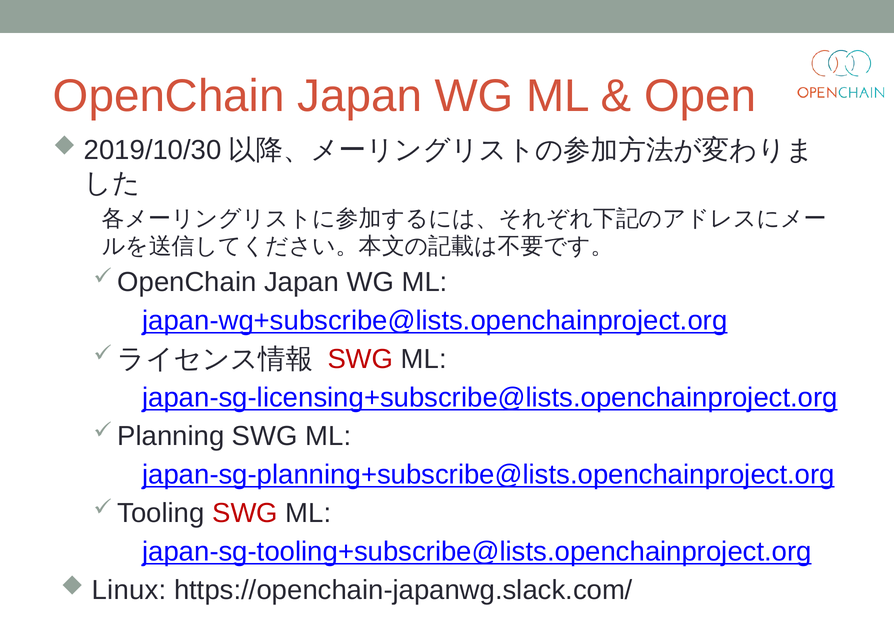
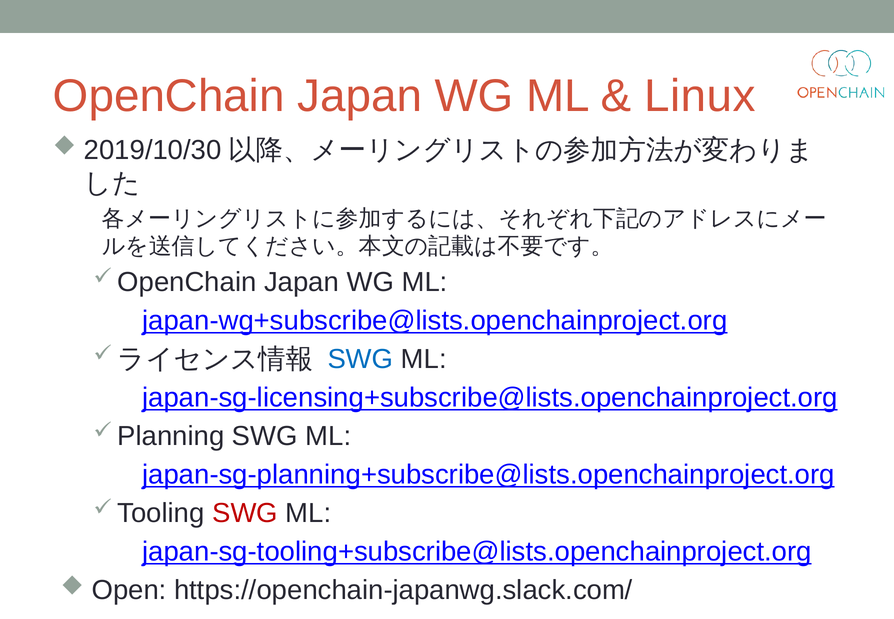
Open: Open -> Linux (700, 96)
SWG colour: red -> blue (360, 359)
Linux: Linux -> Open (129, 590)
